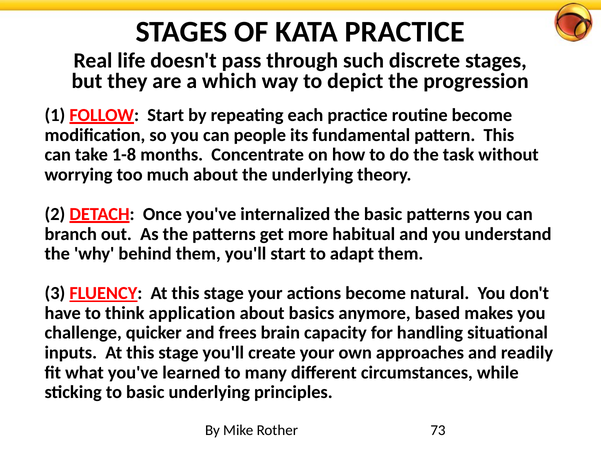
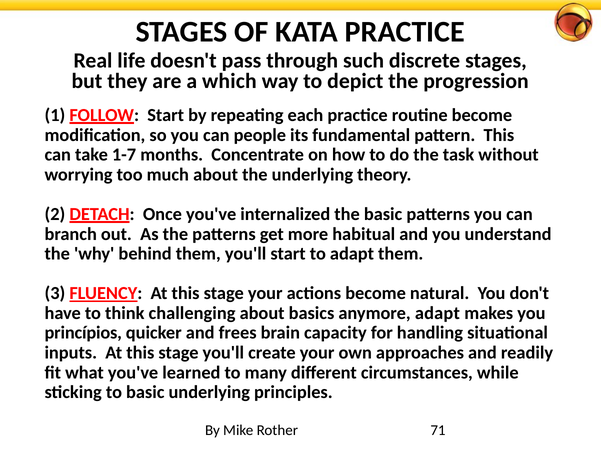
1-8: 1-8 -> 1-7 (124, 155)
application: application -> challenging (192, 314)
anymore based: based -> adapt (437, 314)
challenge: challenge -> princípios (83, 333)
73: 73 -> 71 (438, 431)
